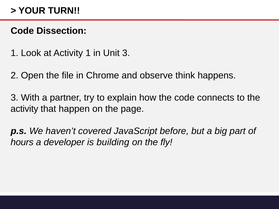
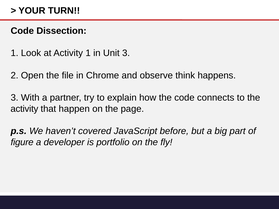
hours: hours -> figure (22, 142)
building: building -> portfolio (113, 142)
